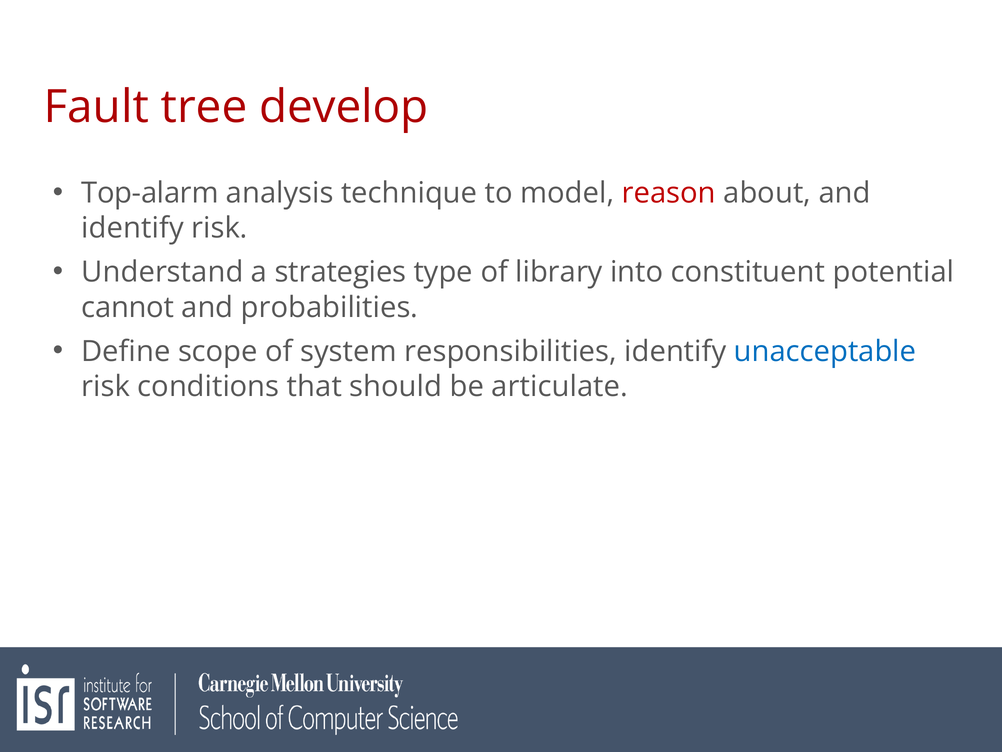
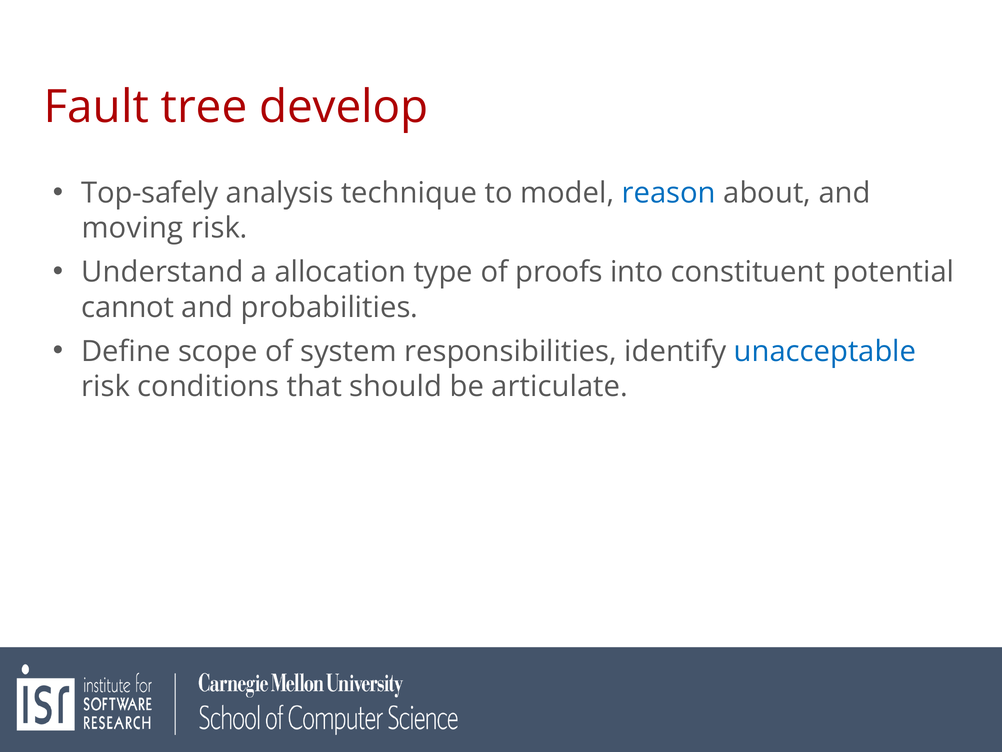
Top-alarm: Top-alarm -> Top-safely (150, 193)
reason colour: red -> blue (669, 193)
identify: identify -> moving (132, 228)
strategies: strategies -> allocation (340, 272)
library: library -> proofs (559, 272)
